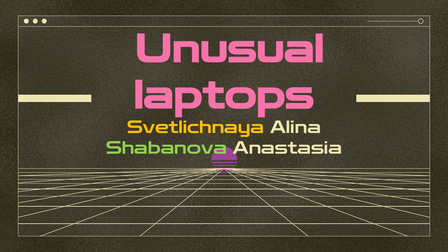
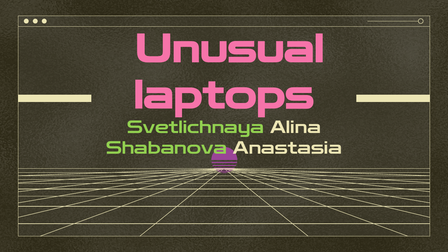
Svetlichnaya colour: yellow -> light green (196, 127)
